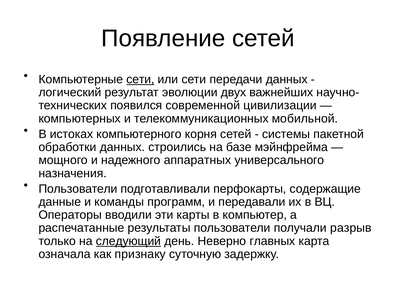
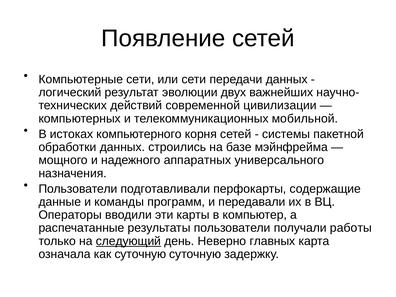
сети underline: present -> none (140, 79)
появился: появился -> действий (136, 105)
разрыв: разрыв -> работы (351, 228)
как признаку: признаку -> суточную (140, 254)
